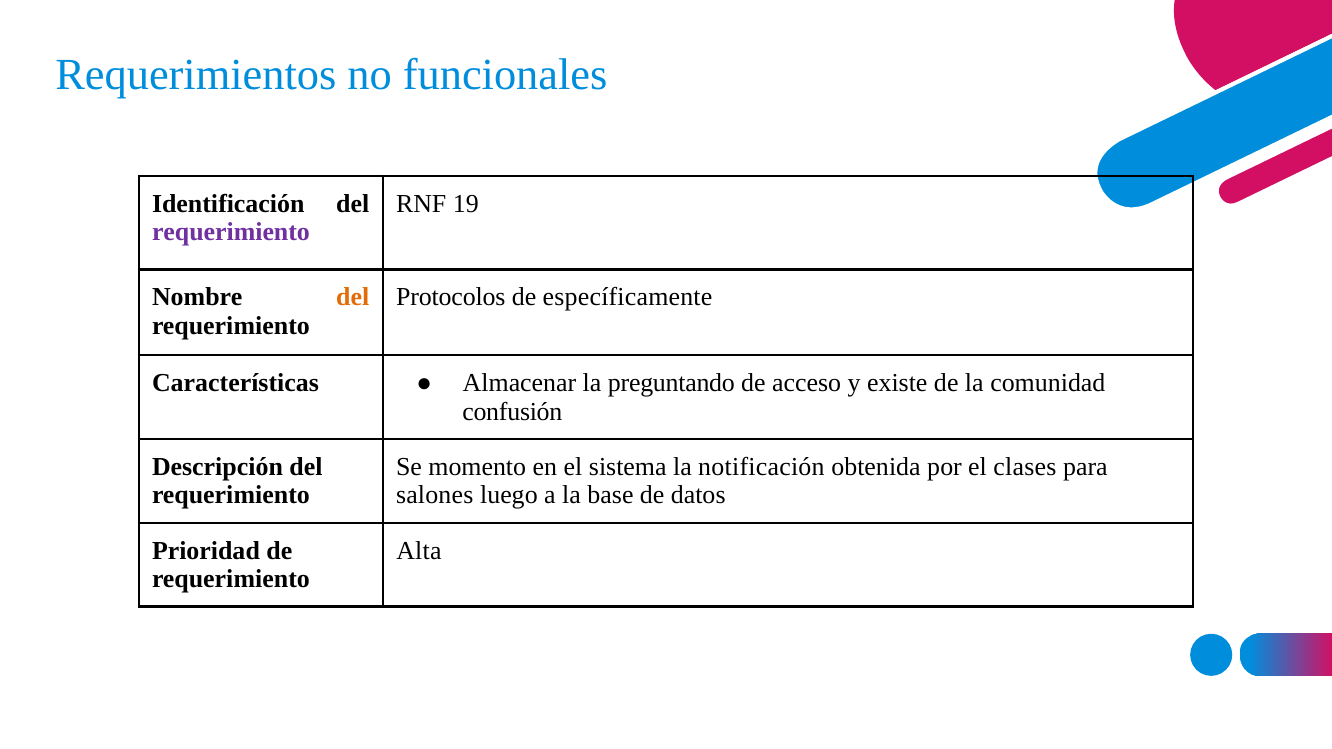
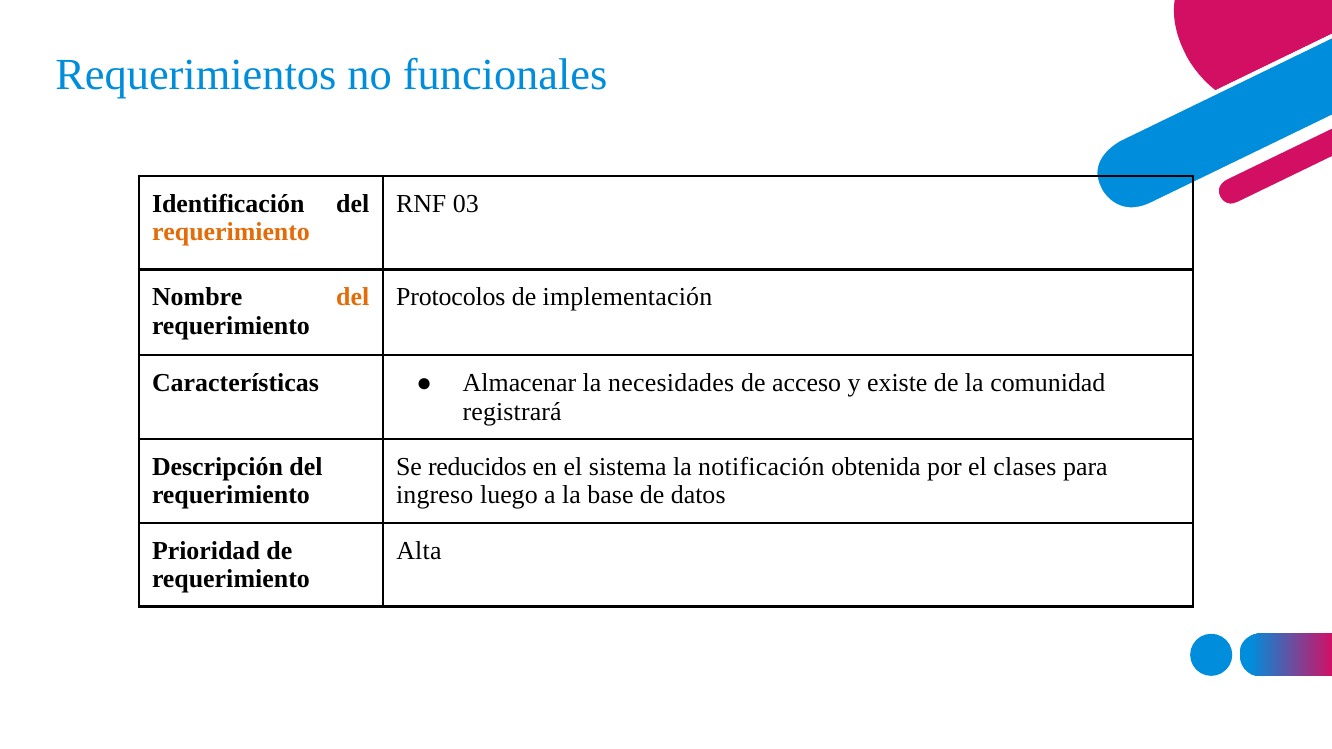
19: 19 -> 03 (466, 204)
requerimiento colour: purple -> orange (231, 232)
específicamente: específicamente -> implementación (628, 297)
preguntando: preguntando -> necesidades (671, 383)
confusión: confusión -> registrará (512, 412)
momento: momento -> reducidos (477, 467)
salones: salones -> ingreso (435, 496)
